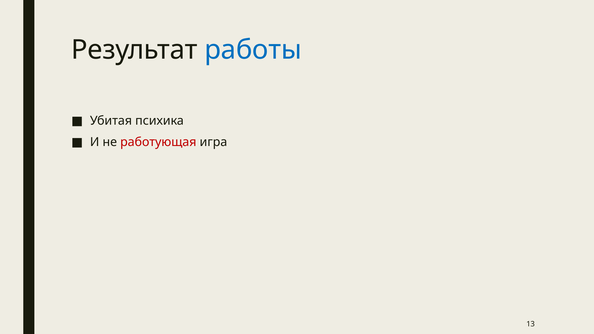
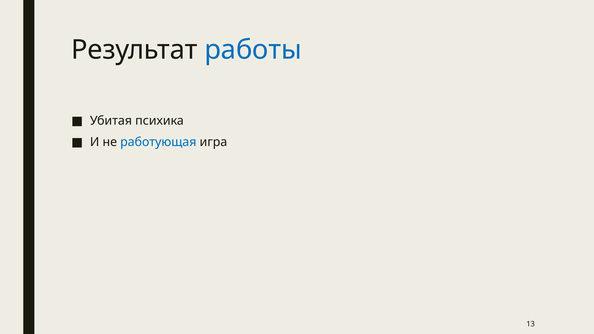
работующая colour: red -> blue (158, 142)
